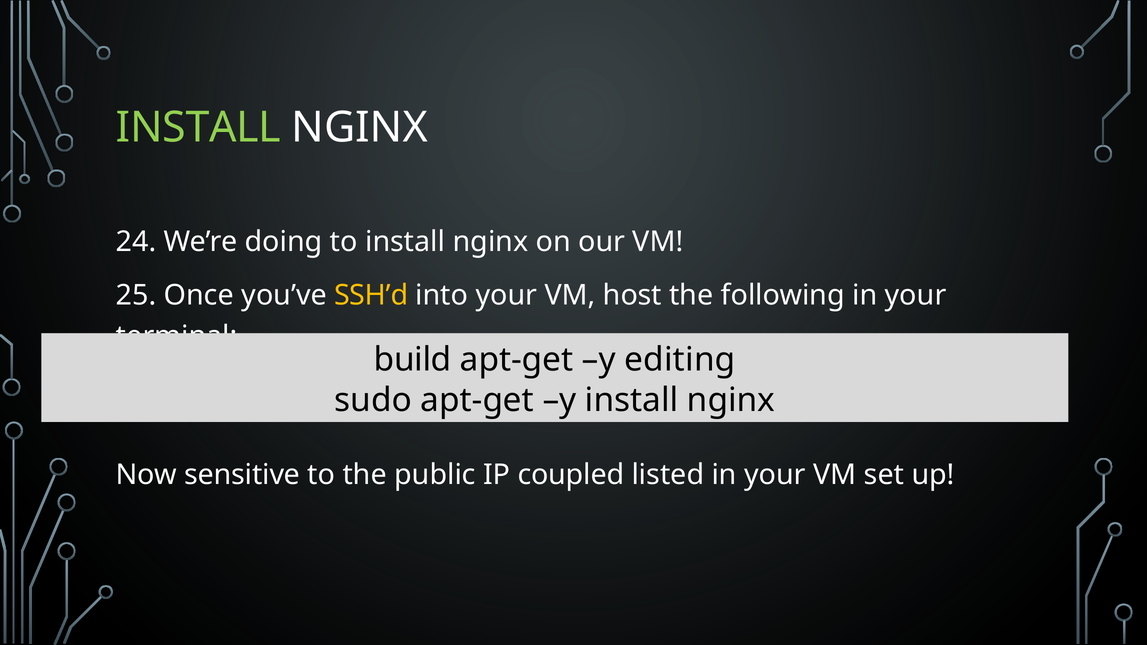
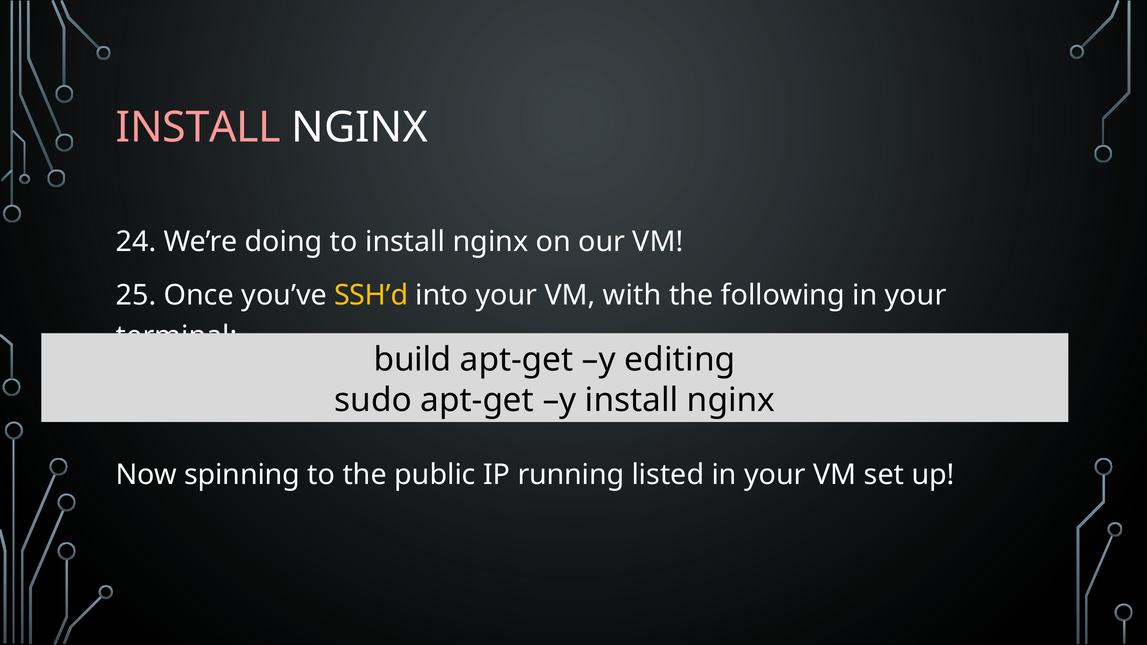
INSTALL colour: light green -> pink (198, 127)
host: host -> with (632, 295)
sensitive: sensitive -> spinning (242, 475)
coupled: coupled -> running (571, 475)
